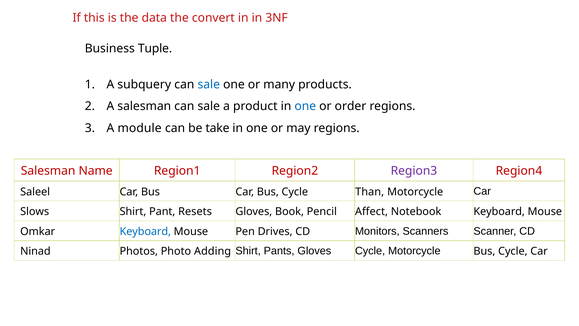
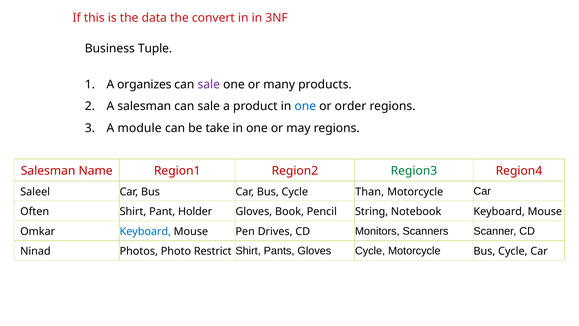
subquery: subquery -> organizes (144, 85)
sale colour: blue -> purple (209, 85)
Region3 colour: purple -> green (414, 171)
Slows: Slows -> Often (35, 211)
Resets: Resets -> Holder (195, 211)
Affect: Affect -> String (372, 211)
Adding: Adding -> Restrict (213, 251)
